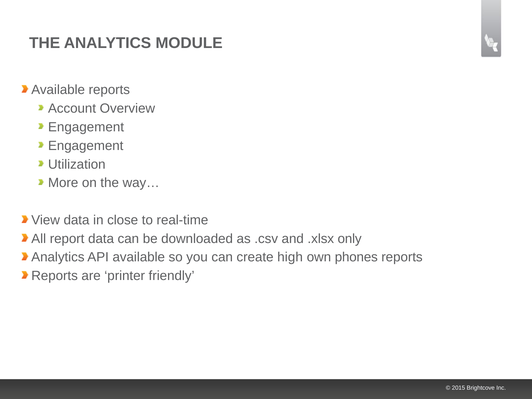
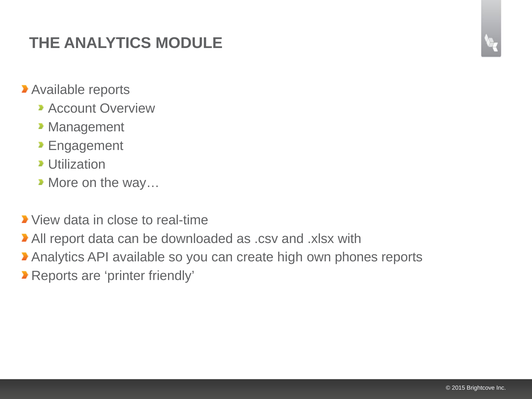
Engagement: Engagement -> Management (86, 127)
only: only -> with (350, 239)
